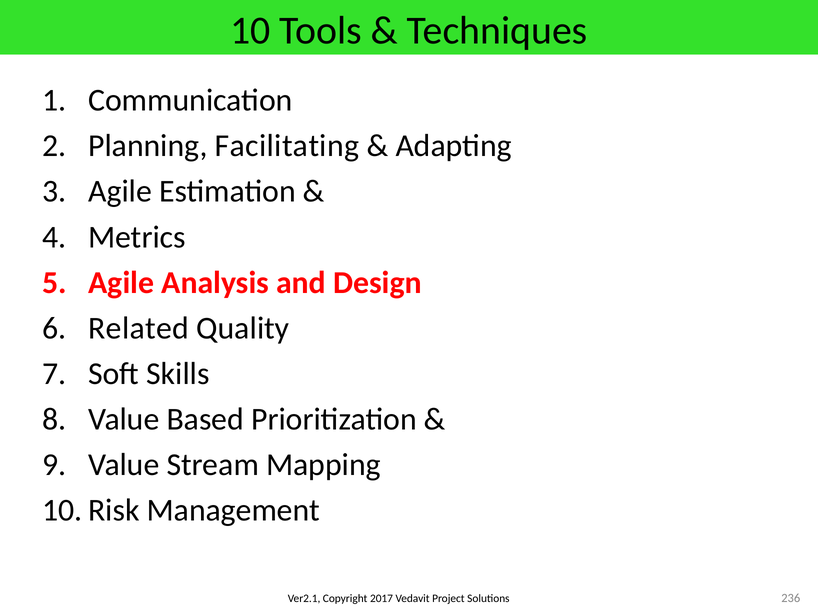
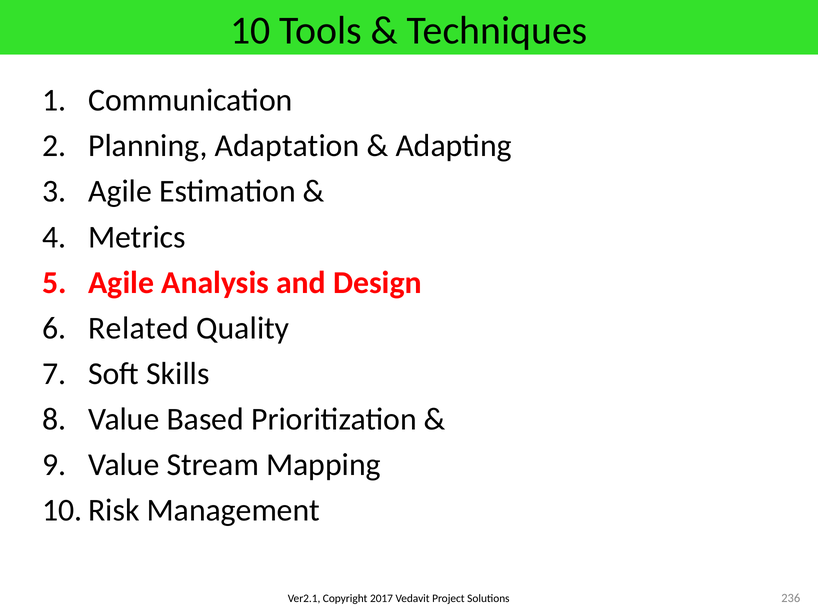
Facilitating: Facilitating -> Adaptation (287, 146)
